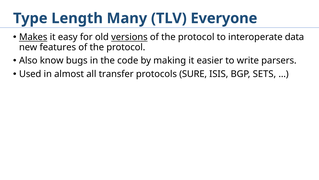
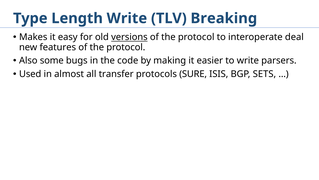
Length Many: Many -> Write (127, 18)
Everyone: Everyone -> Breaking (224, 18)
Makes underline: present -> none (33, 37)
data: data -> deal (294, 37)
know: know -> some (52, 60)
